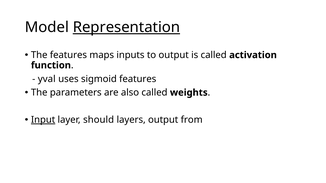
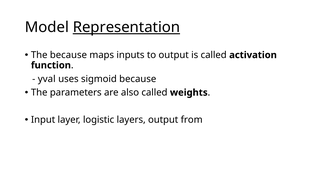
The features: features -> because (68, 55)
sigmoid features: features -> because (138, 79)
Input underline: present -> none (43, 120)
should: should -> logistic (99, 120)
